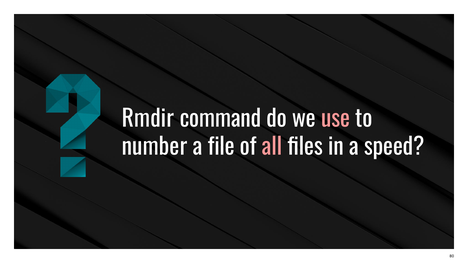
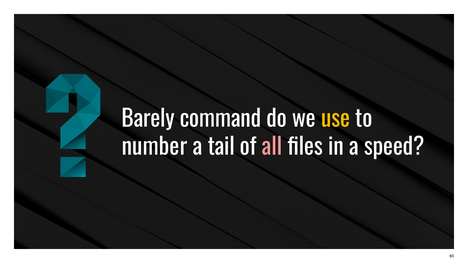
Rmdir: Rmdir -> Barely (148, 119)
use colour: pink -> yellow (335, 119)
file: file -> tail (221, 147)
